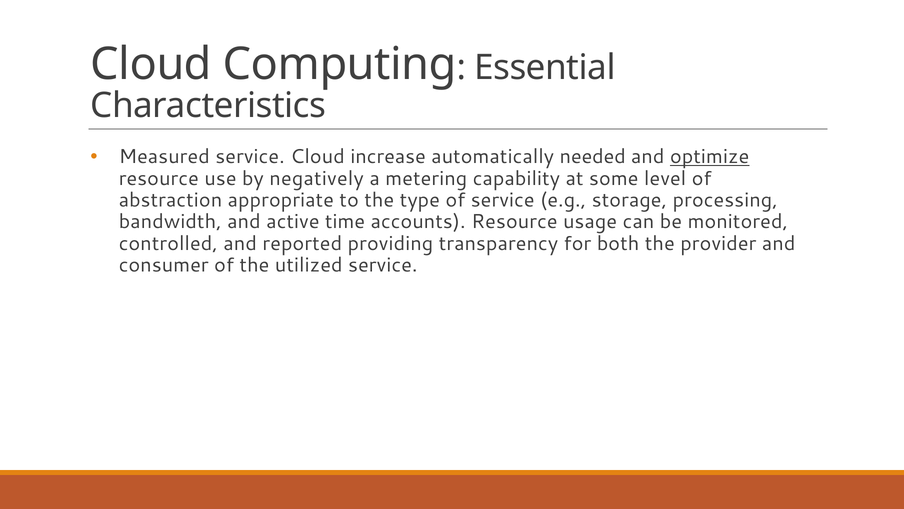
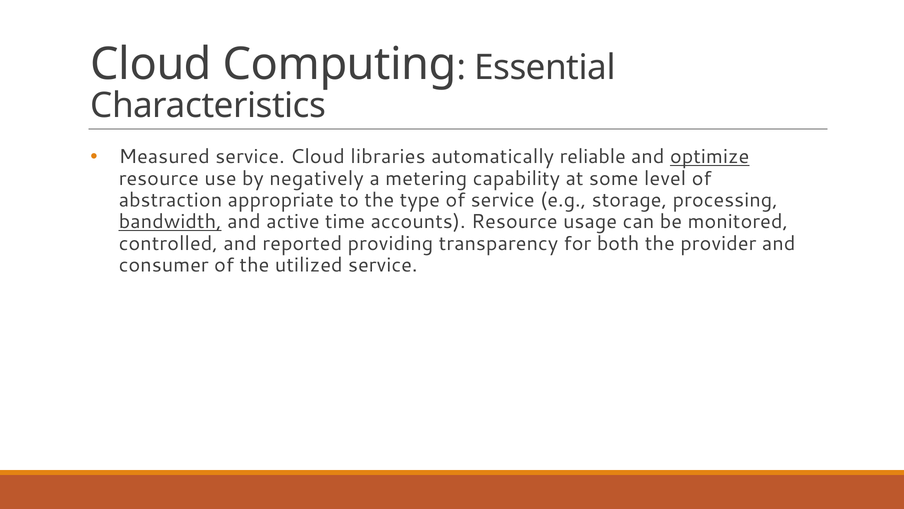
increase: increase -> libraries (388, 157)
needed: needed -> reliable (593, 157)
bandwidth underline: none -> present (170, 222)
